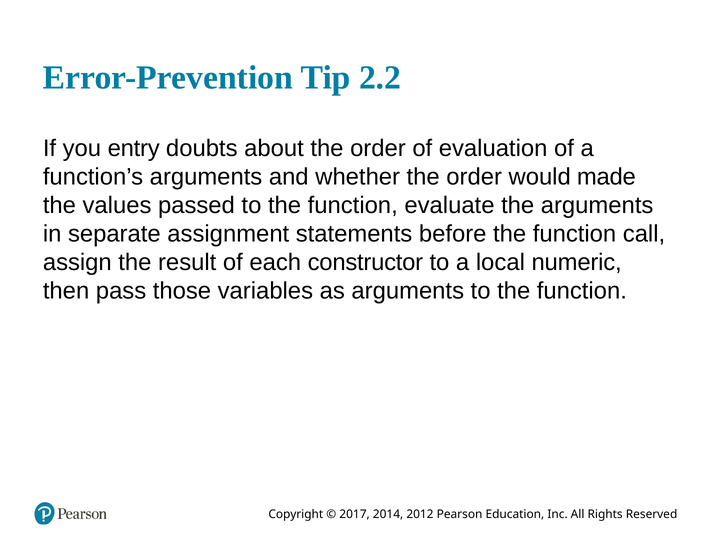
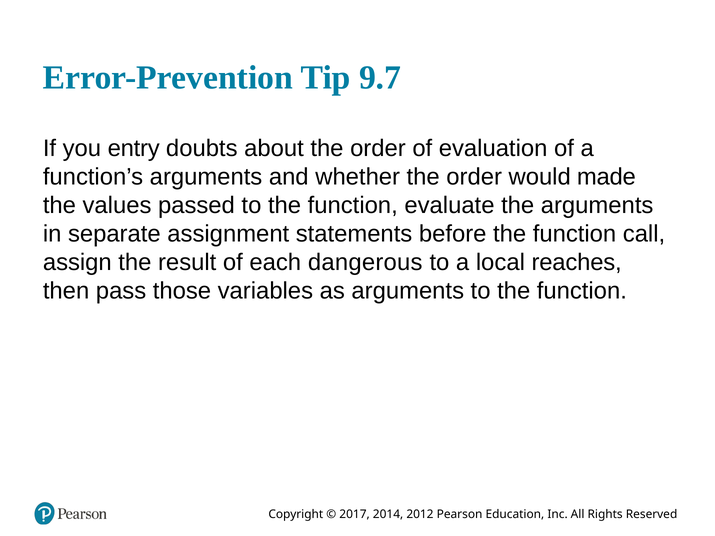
2.2: 2.2 -> 9.7 (380, 78)
constructor: constructor -> dangerous (365, 263)
numeric: numeric -> reaches (577, 263)
